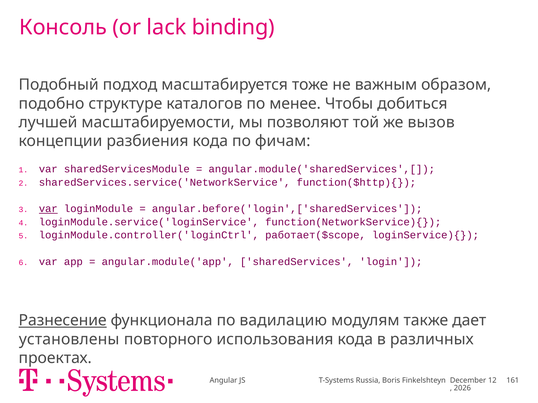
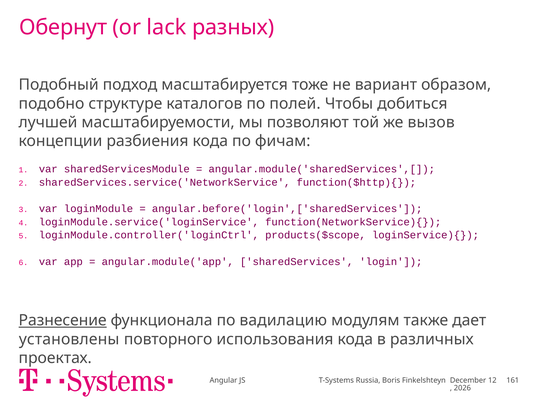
Консоль: Консоль -> Обернут (63, 27)
binding: binding -> разных (233, 27)
важным: важным -> вариант (386, 85)
менее: менее -> полей (295, 104)
var underline: present -> none (48, 209)
работает($scope: работает($scope -> products($scope (315, 235)
